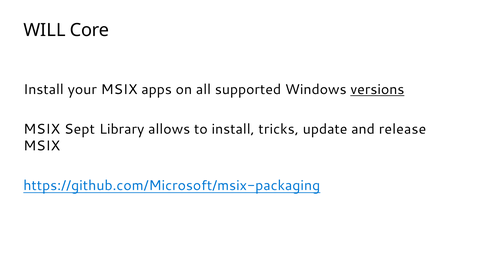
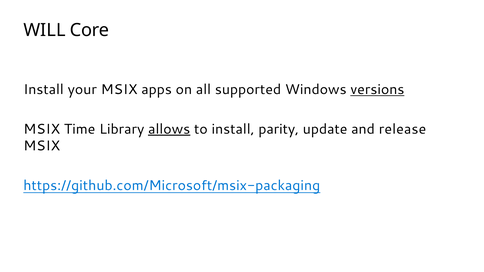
Sept: Sept -> Time (80, 129)
allows underline: none -> present (169, 129)
tricks: tricks -> parity (279, 129)
